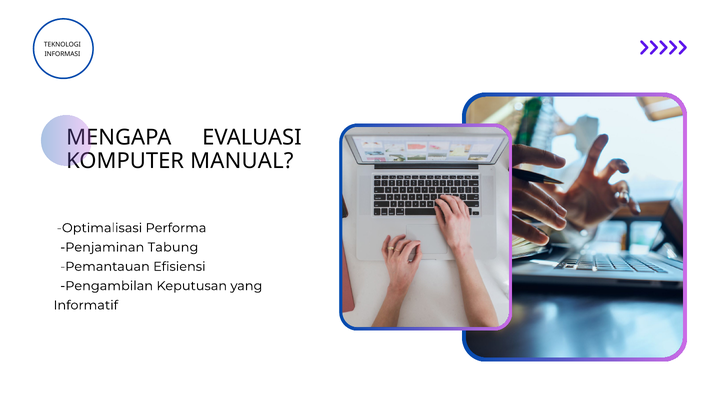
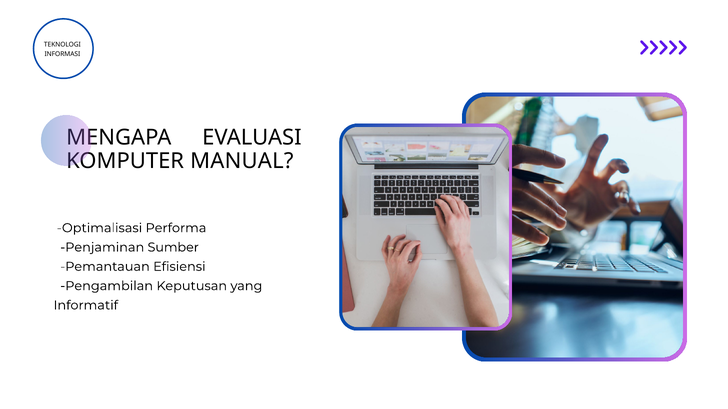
Tabung: Tabung -> Sumber (173, 248)
